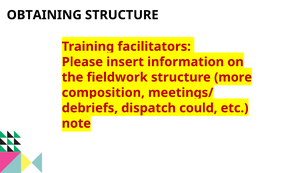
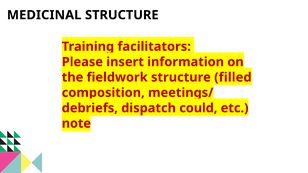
OBTAINING: OBTAINING -> MEDICINAL (44, 15)
more: more -> filled (233, 77)
